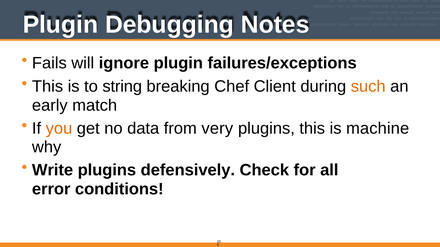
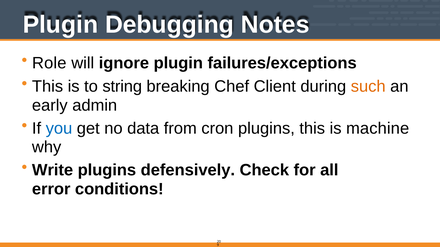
Fails: Fails -> Role (49, 63)
match: match -> admin (95, 106)
you colour: orange -> blue (59, 129)
very: very -> cron (217, 129)
